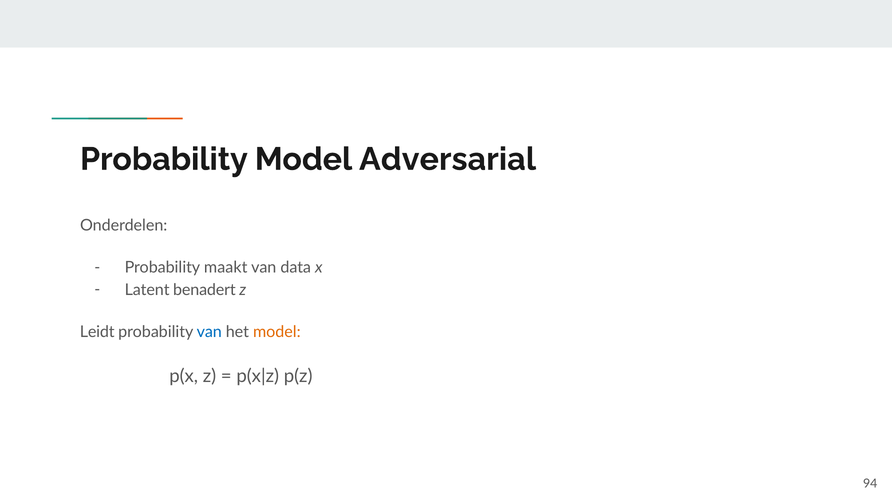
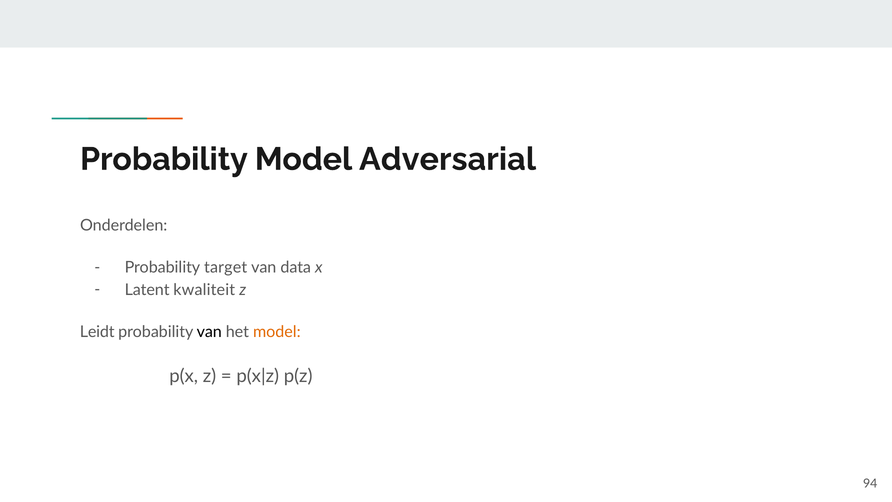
maakt: maakt -> target (226, 267)
benadert: benadert -> kwaliteit (204, 290)
van colour: blue -> black (209, 332)
